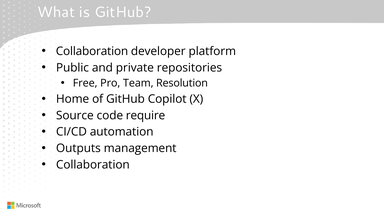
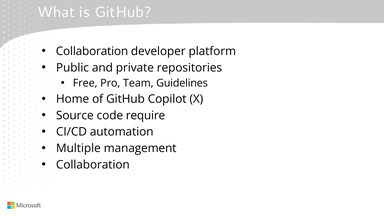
Resolution: Resolution -> Guidelines (182, 83)
Outputs: Outputs -> Multiple (78, 148)
